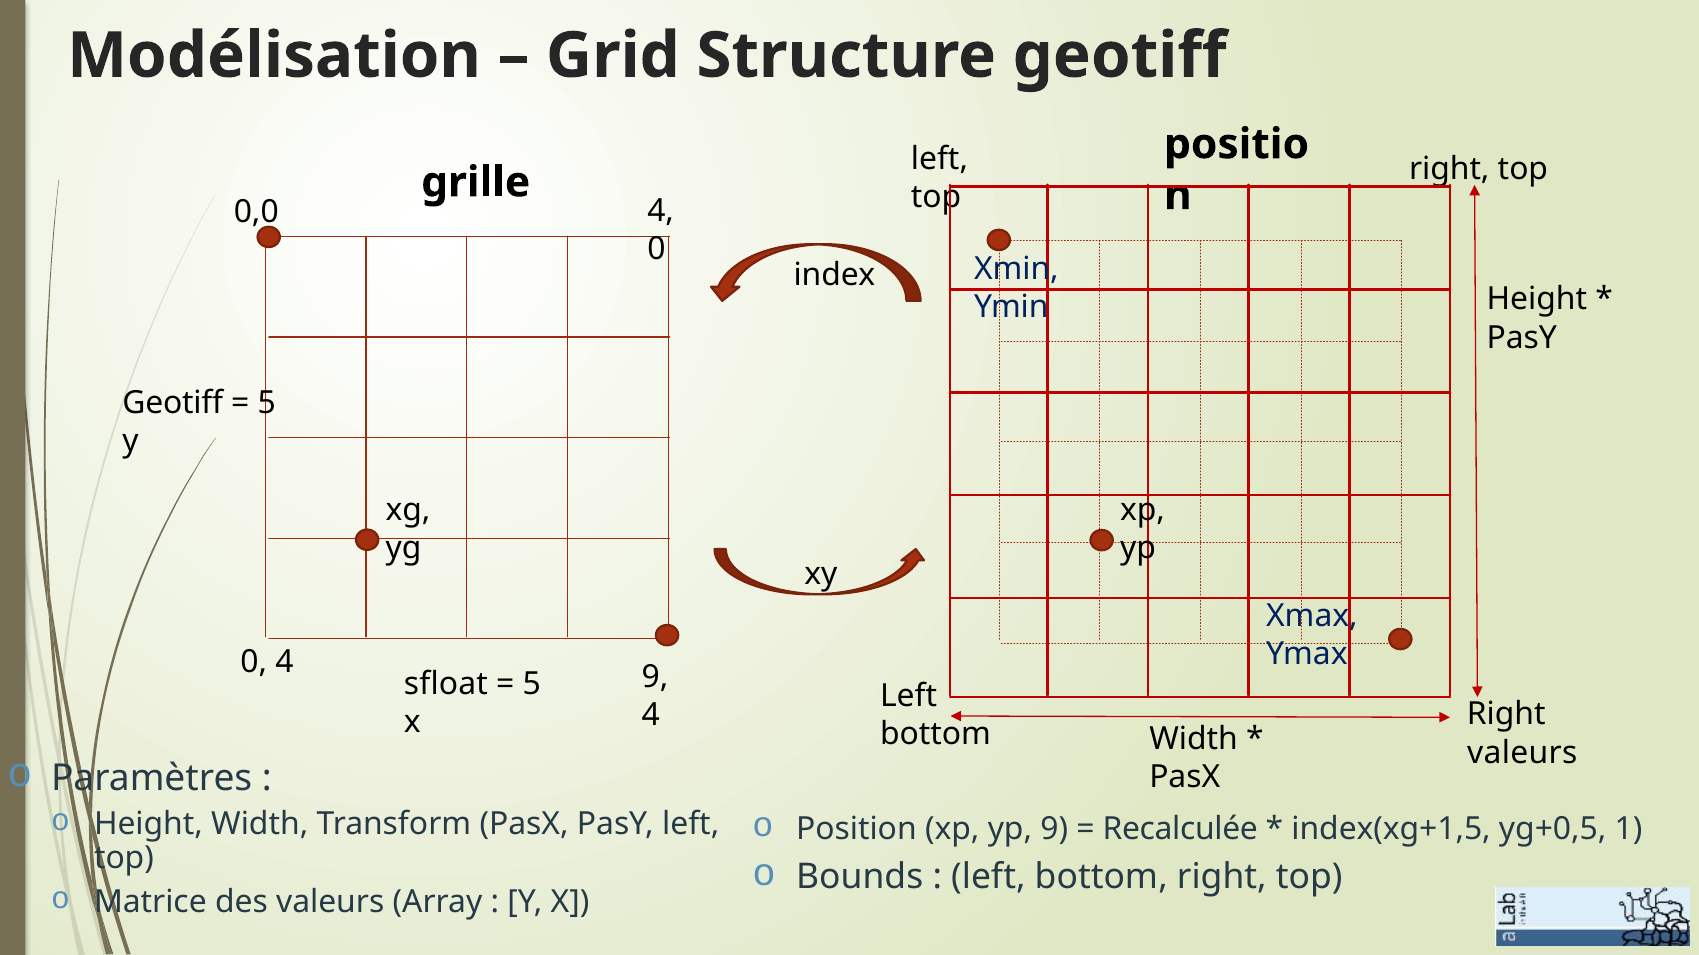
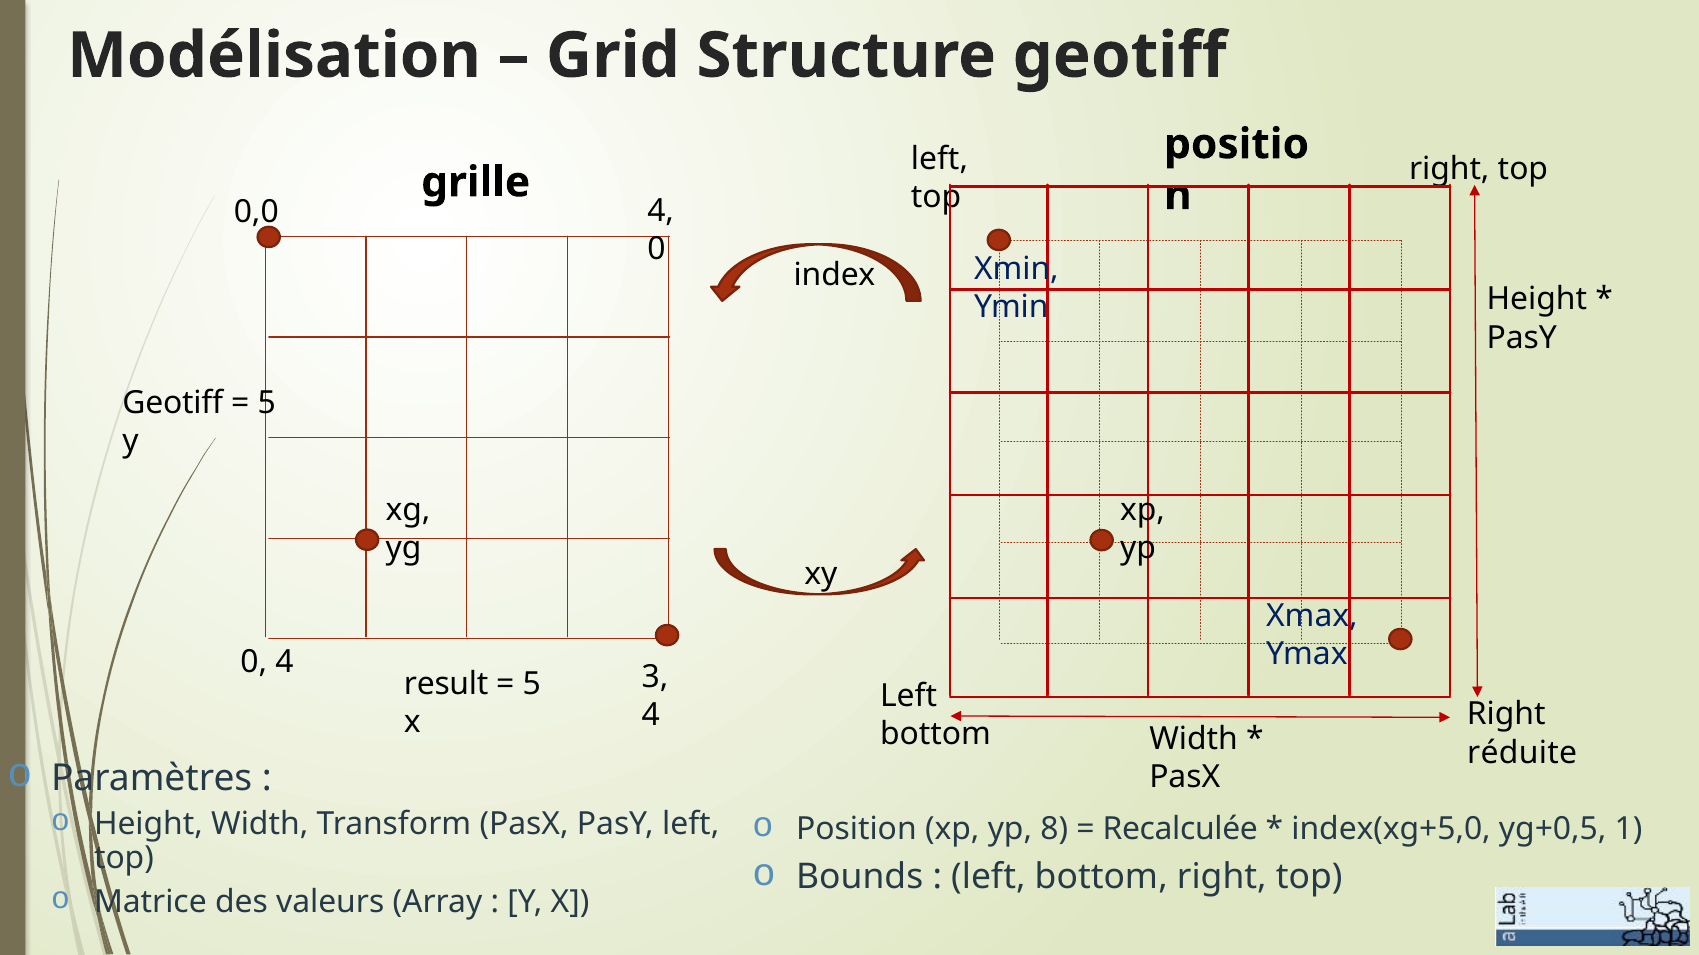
4 9: 9 -> 3 (655, 677)
sfloat: sfloat -> result (446, 685)
valeurs: valeurs -> réduite (1522, 753)
yp 9: 9 -> 8 (1054, 830)
index(xg+1,5: index(xg+1,5 -> index(xg+5,0 (1391, 830)
